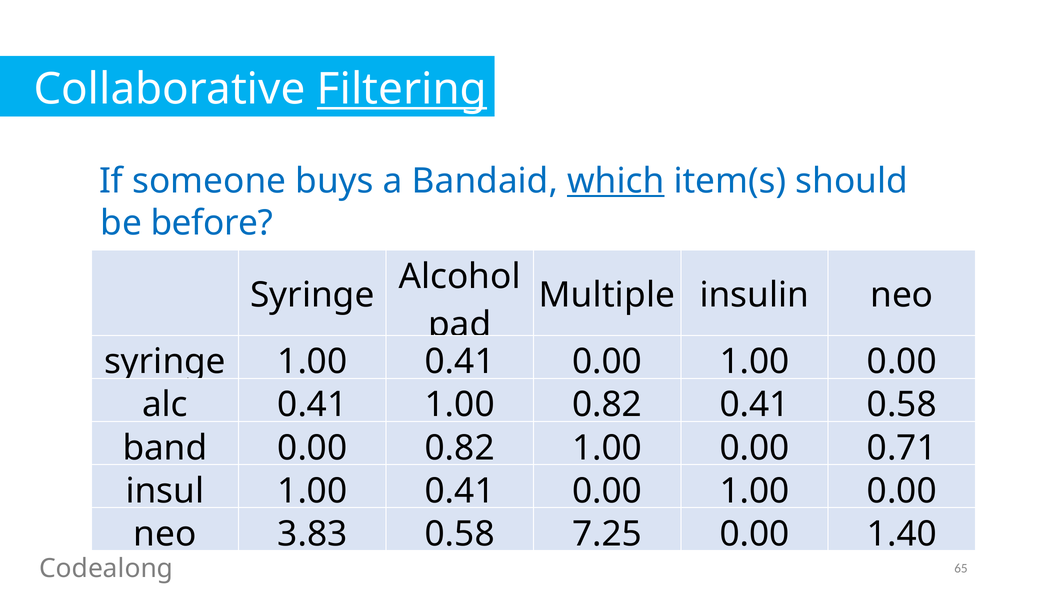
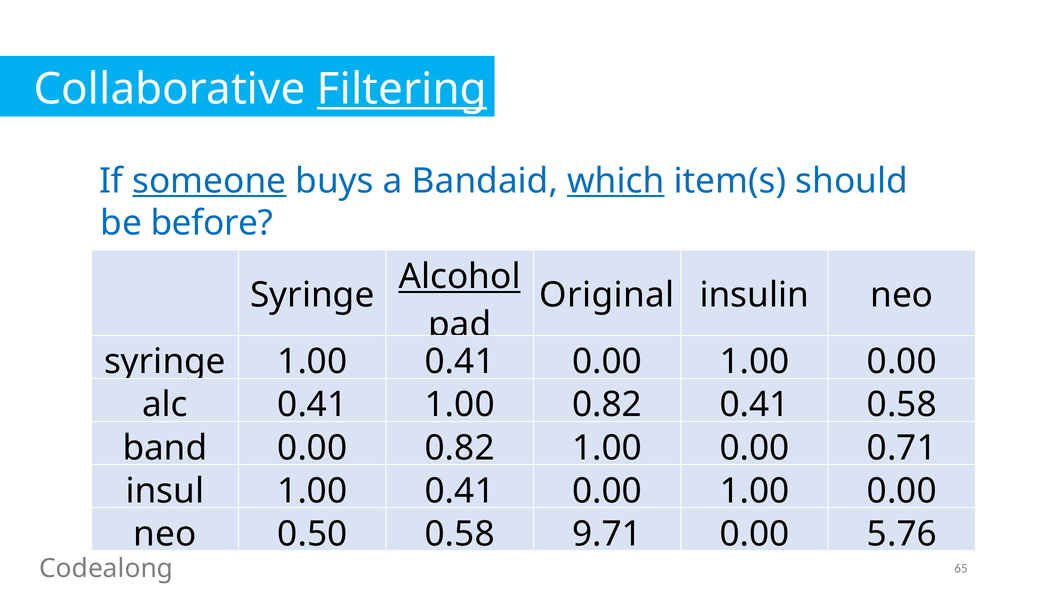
someone underline: none -> present (209, 181)
Alcohol underline: none -> present (460, 277)
Multiple: Multiple -> Original (607, 295)
3.83: 3.83 -> 0.50 (312, 534)
7.25: 7.25 -> 9.71 (607, 534)
1.40: 1.40 -> 5.76 (902, 534)
